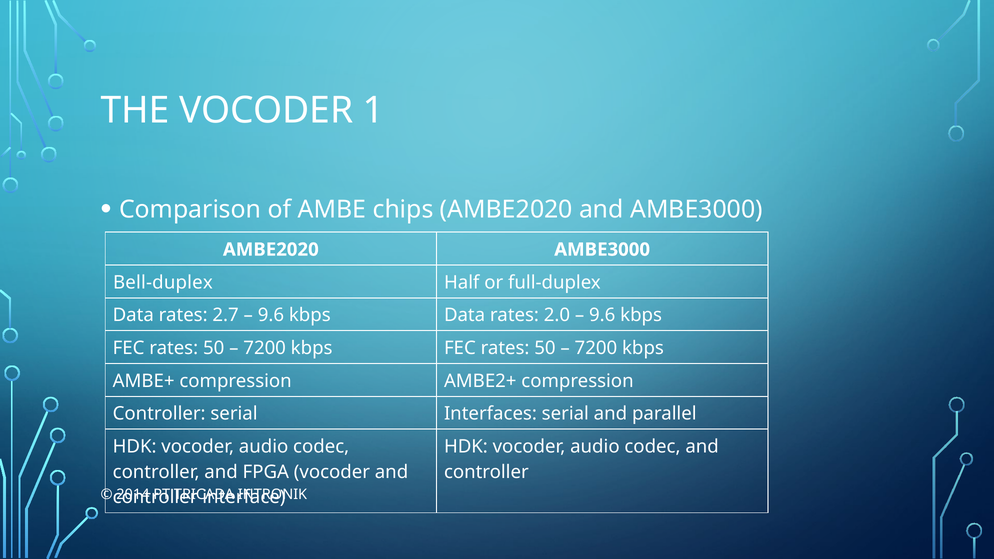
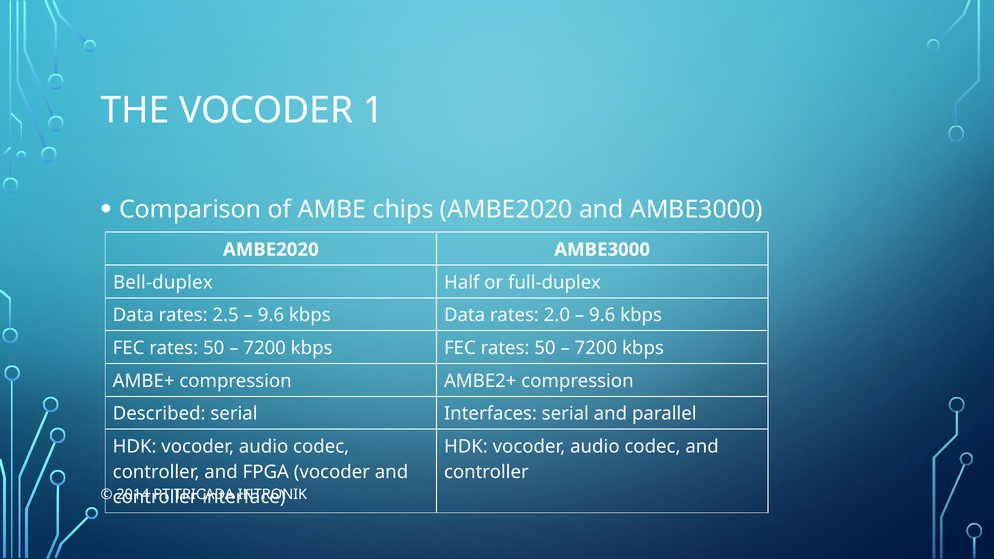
2.7: 2.7 -> 2.5 (226, 315)
Controller: Controller -> Described (159, 414)
